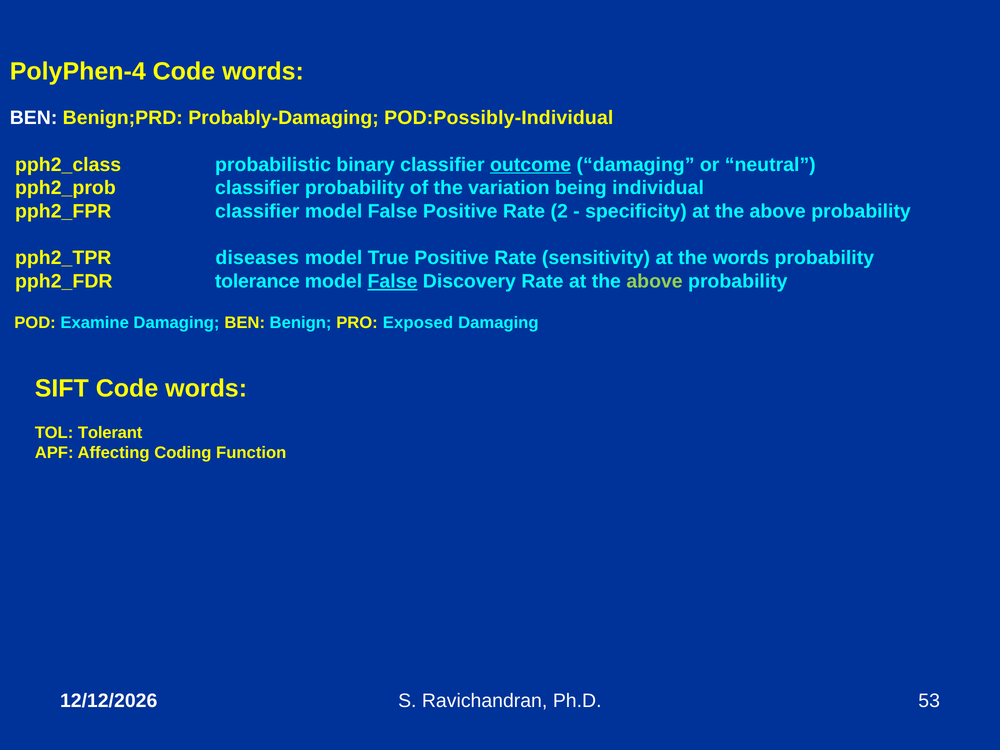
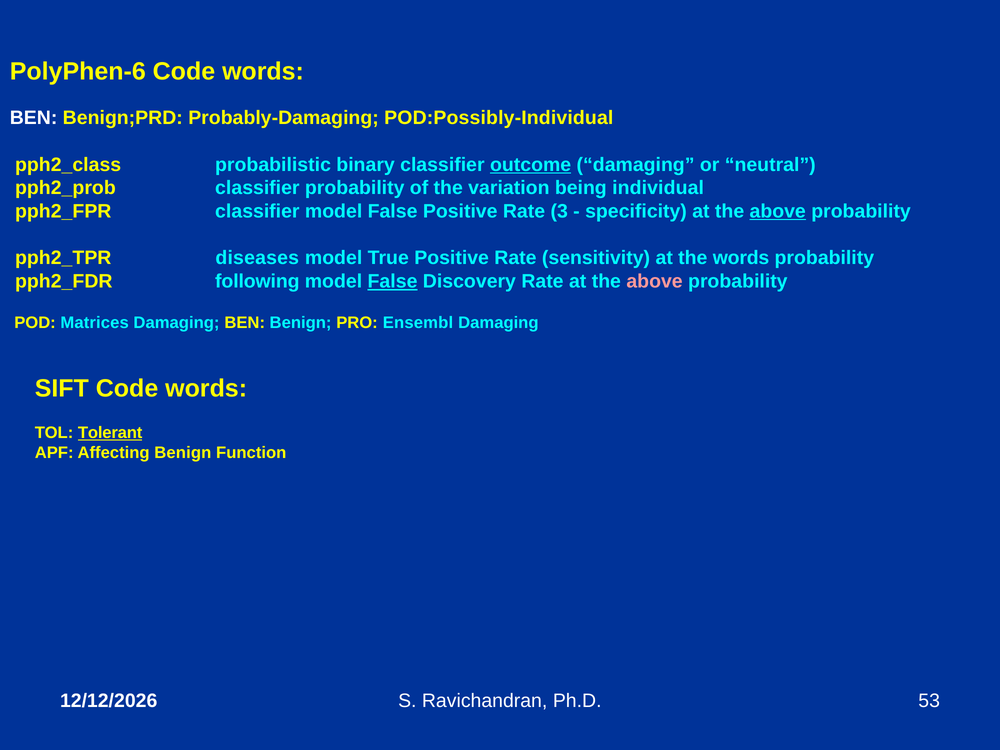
PolyPhen-4: PolyPhen-4 -> PolyPhen-6 (78, 72)
2: 2 -> 3 (559, 211)
above underline: none -> present (778, 211)
tolerance: tolerance -> following (257, 281)
above colour: light green -> pink (655, 281)
Examine: Examine -> Matrices (95, 323)
Exposed: Exposed -> Ensembl (418, 323)
Tolerant underline: none -> present (110, 433)
Affecting Coding: Coding -> Benign (183, 453)
